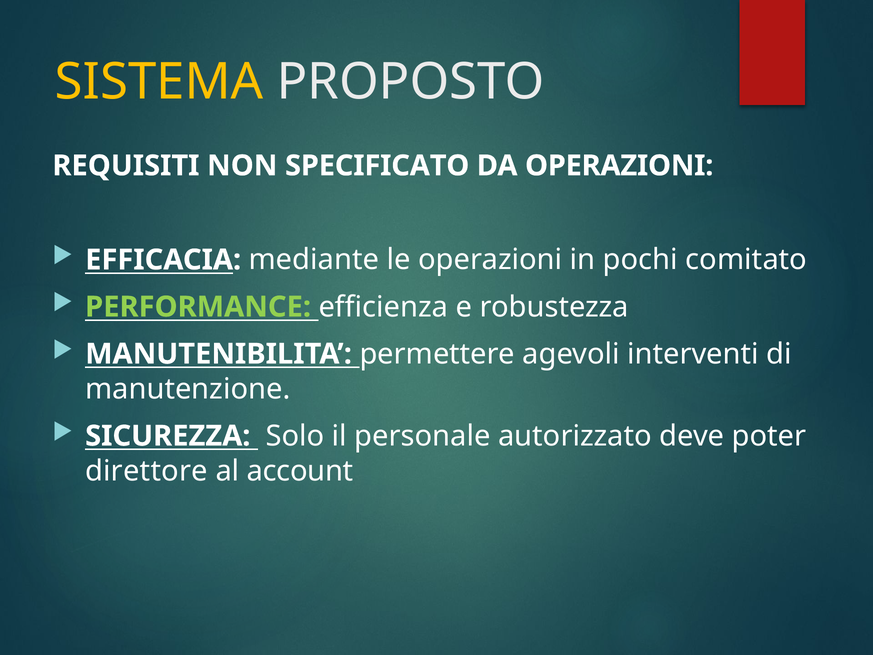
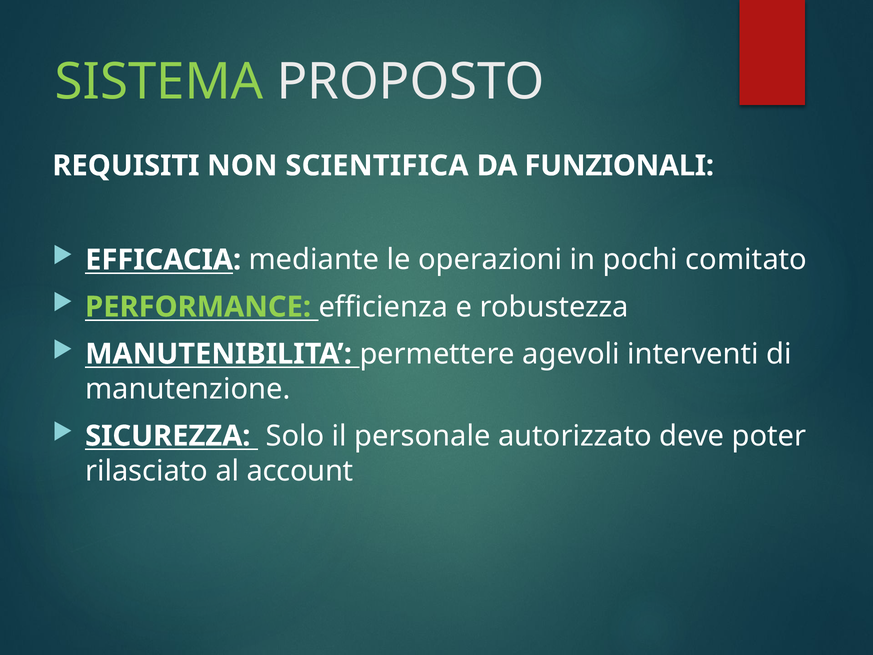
SISTEMA colour: yellow -> light green (159, 82)
SPECIFICATO: SPECIFICATO -> SCIENTIFICA (377, 166)
DA OPERAZIONI: OPERAZIONI -> FUNZIONALI (619, 166)
direttore: direttore -> rilasciato (147, 471)
